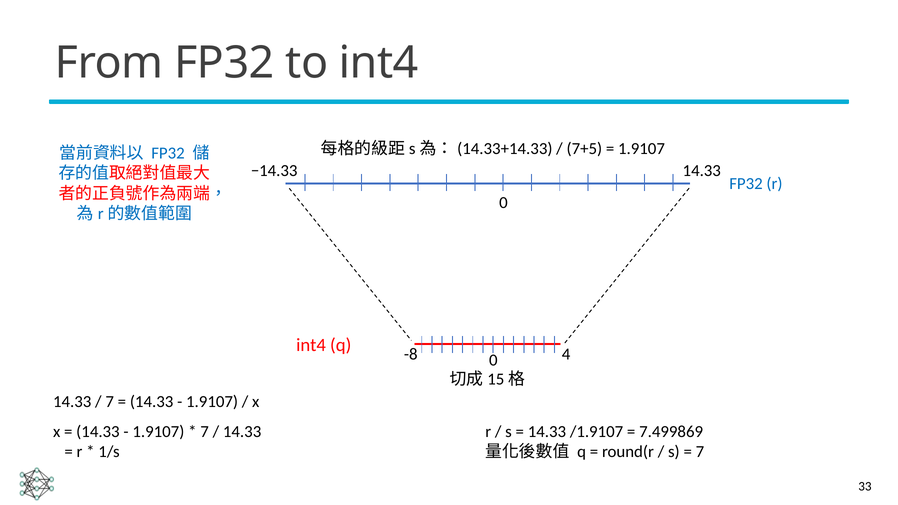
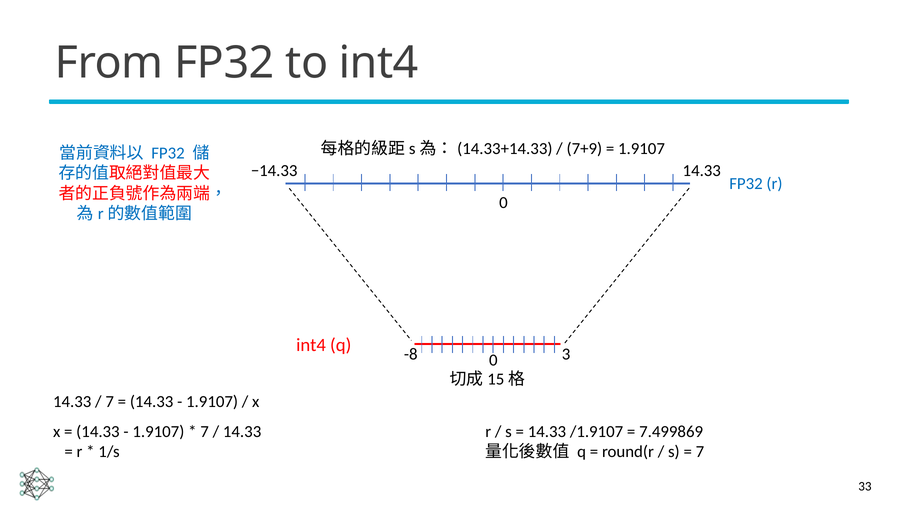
7+5: 7+5 -> 7+9 (584, 149)
4: 4 -> 3 (566, 354)
